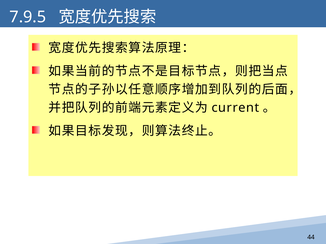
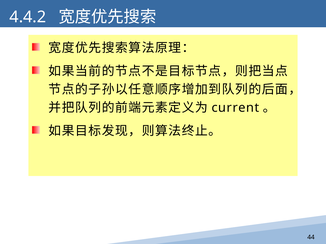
7.9.5: 7.9.5 -> 4.4.2 (28, 17)
